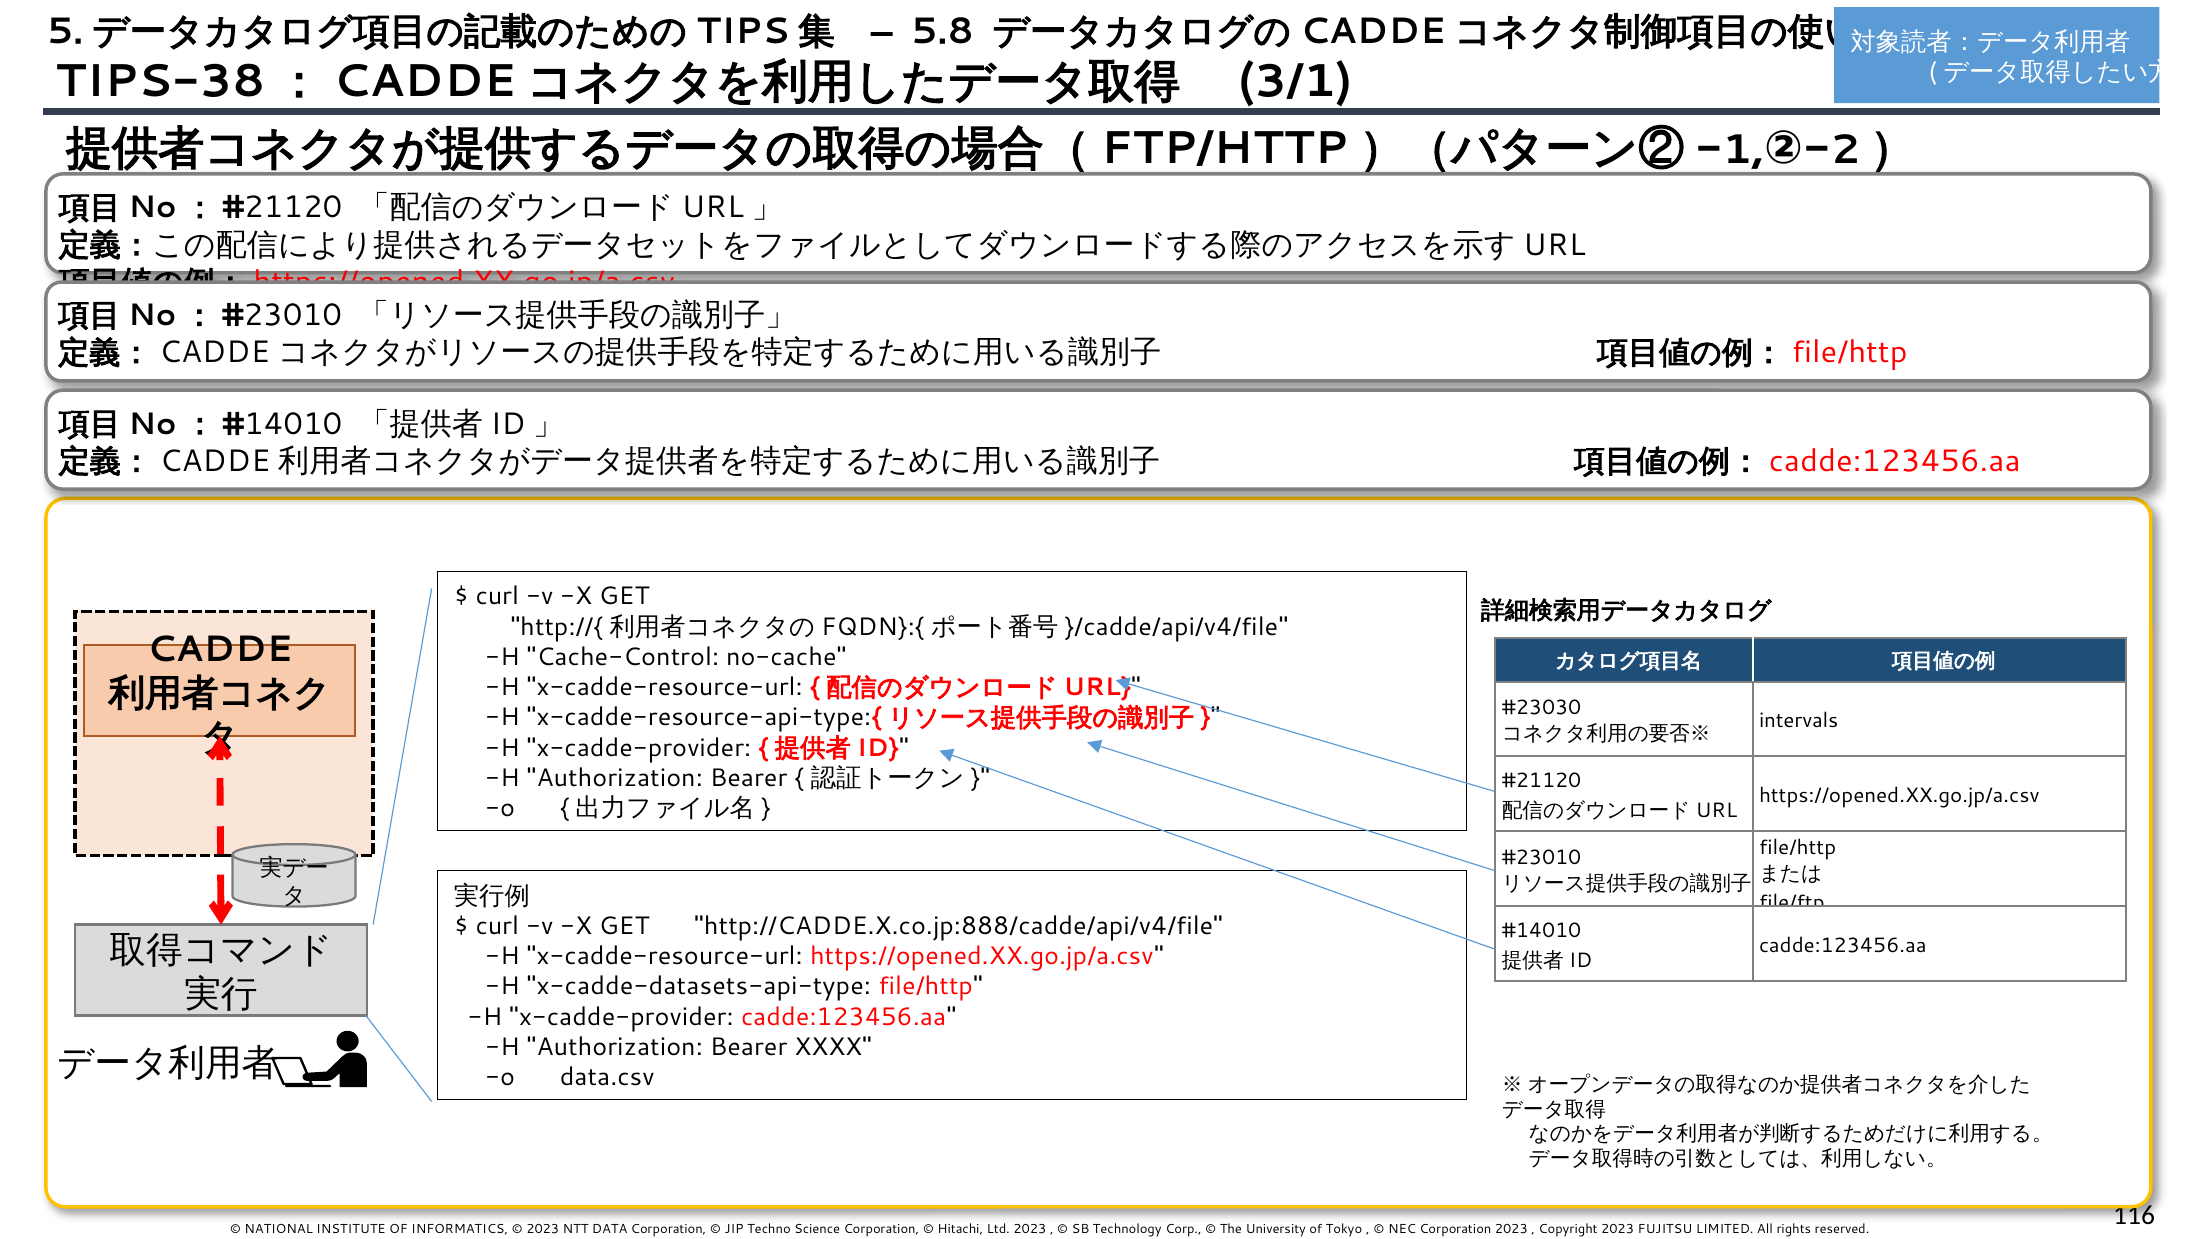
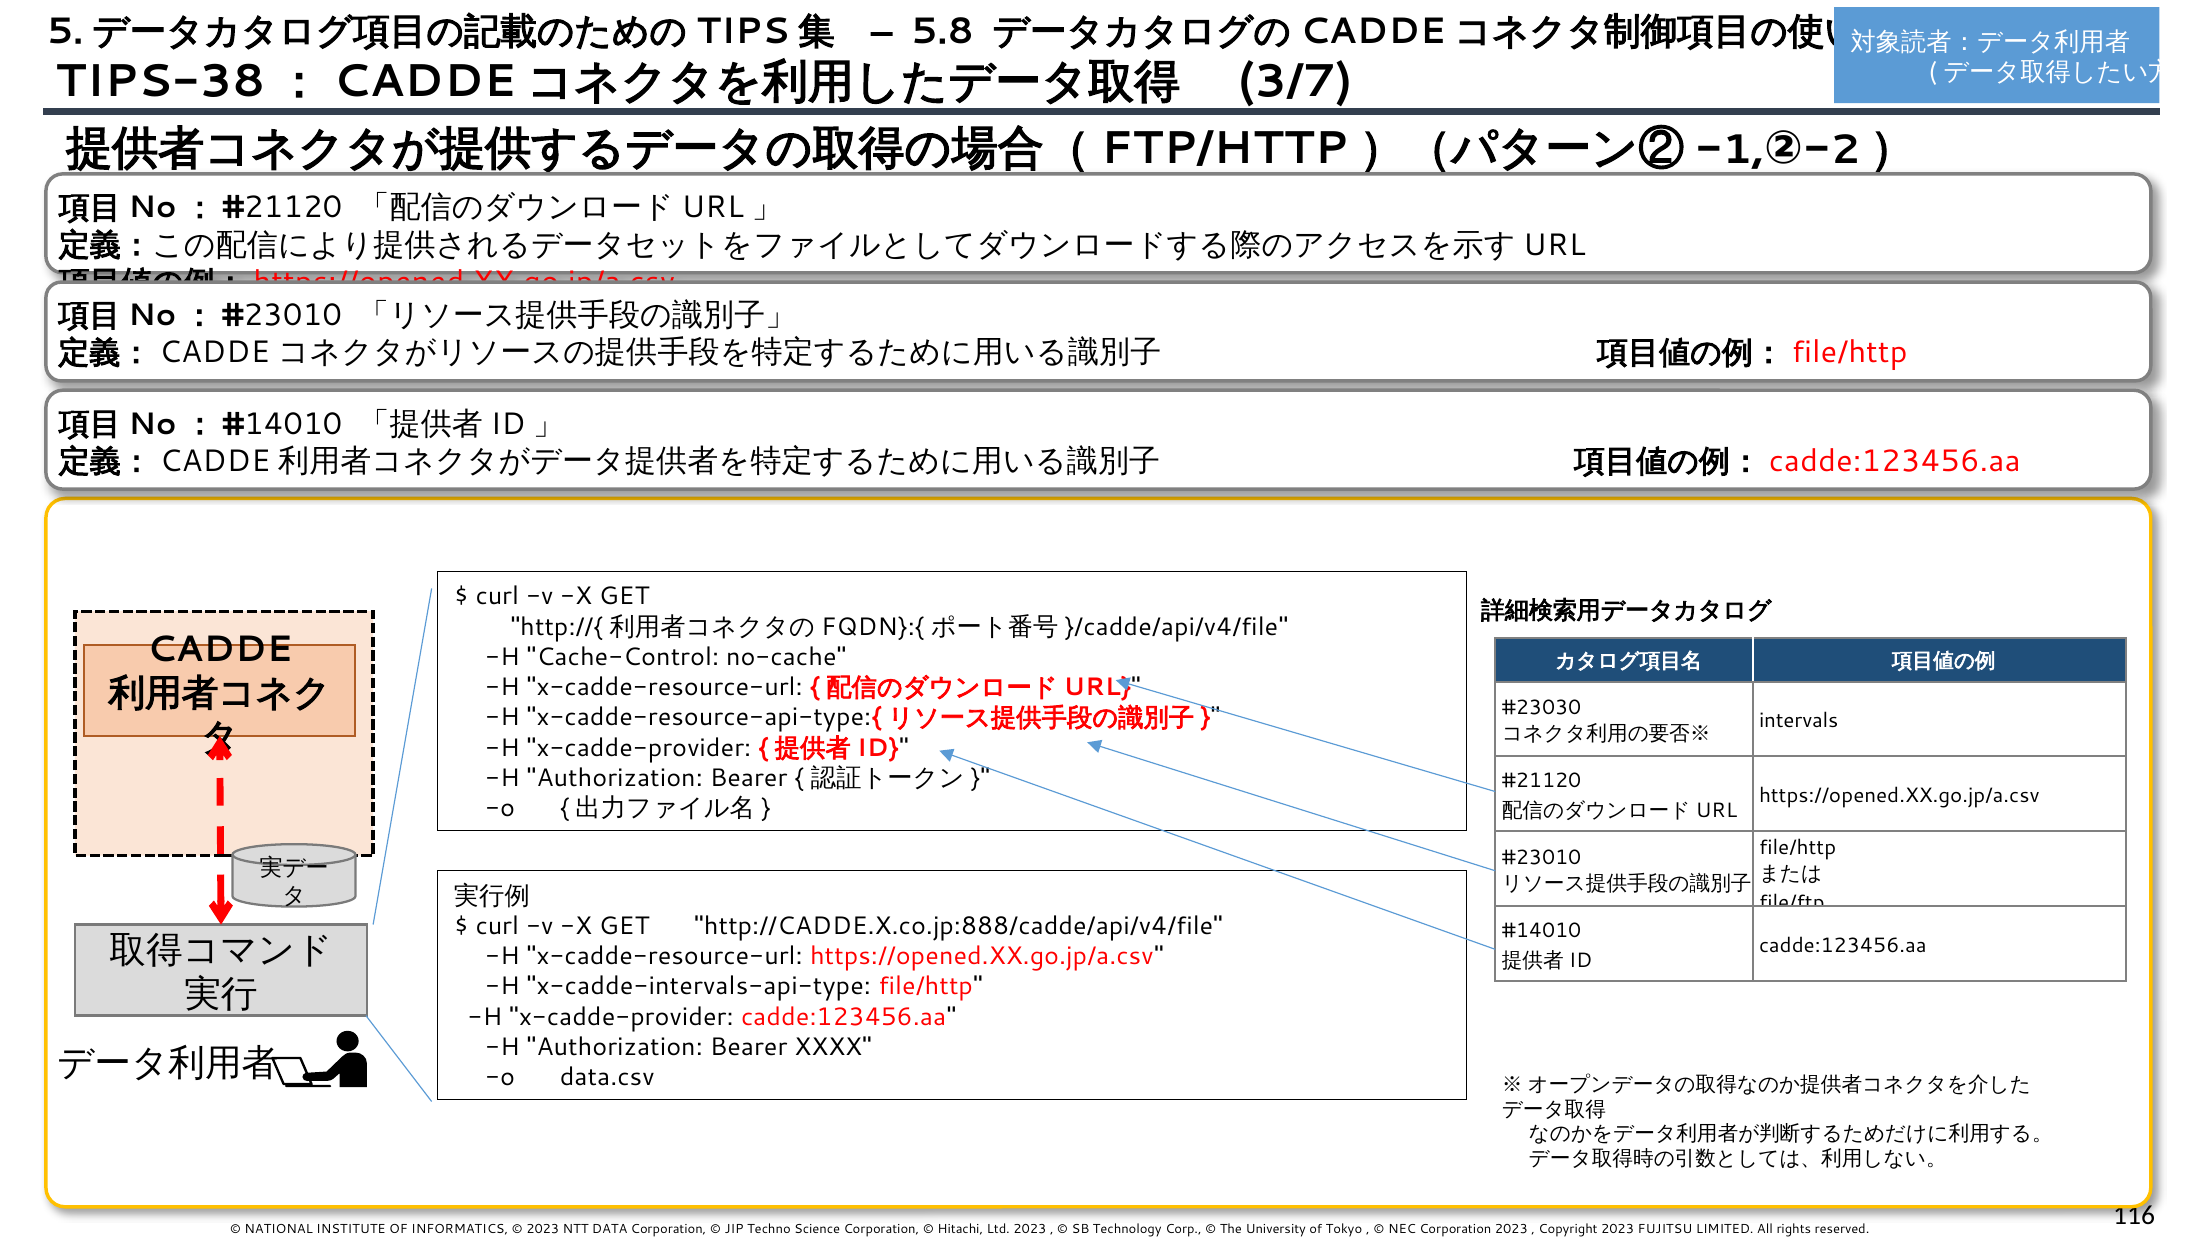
3/1: 3/1 -> 3/7 (1295, 82)
x-cadde-datasets-api-type: x-cadde-datasets-api-type -> x-cadde-intervals-api-type (699, 987)
